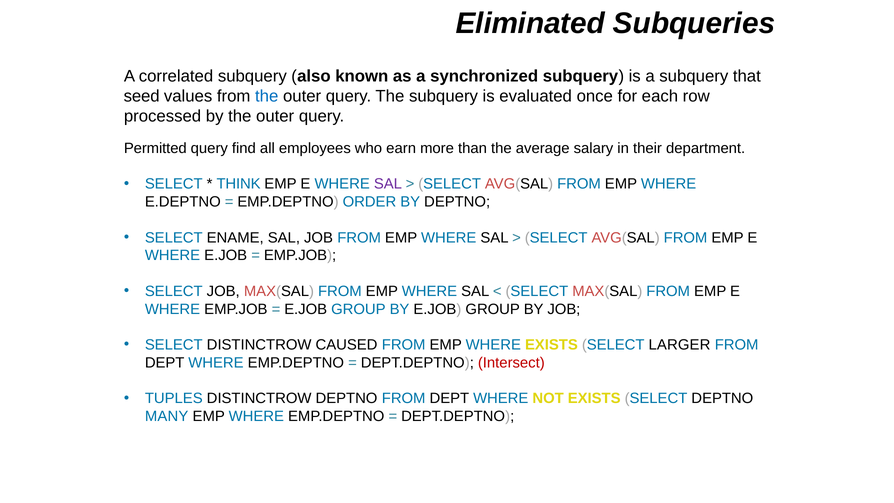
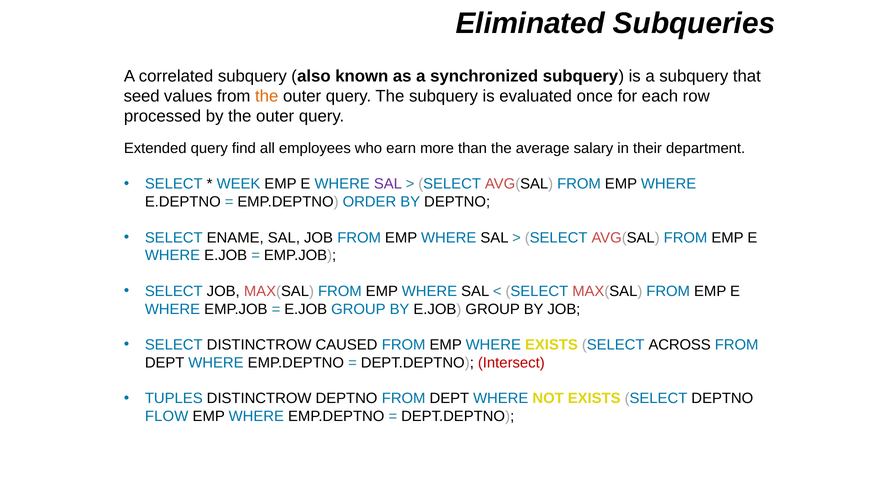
the colour: blue -> orange (267, 96)
Permitted: Permitted -> Extended (155, 148)
THINK: THINK -> WEEK (238, 184)
LARGER: LARGER -> ACROSS (680, 345)
MANY: MANY -> FLOW (167, 416)
